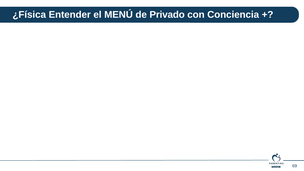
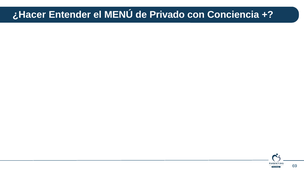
¿Física: ¿Física -> ¿Hacer (29, 15)
